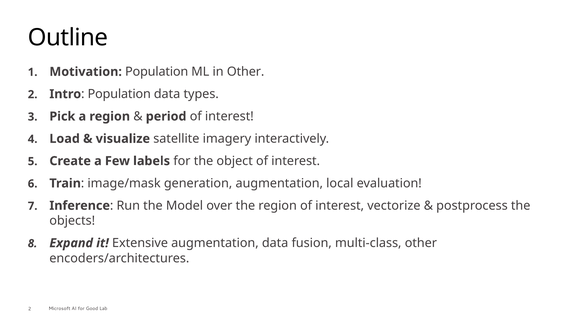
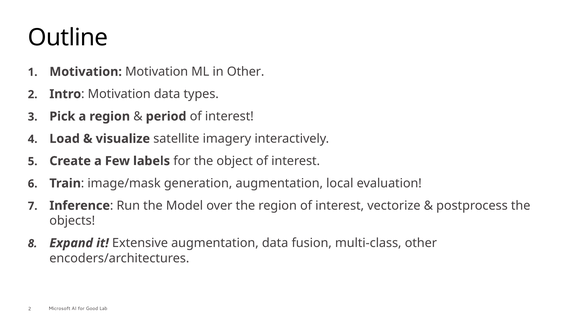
Motivation Population: Population -> Motivation (157, 72)
Population: Population -> Motivation (119, 94)
